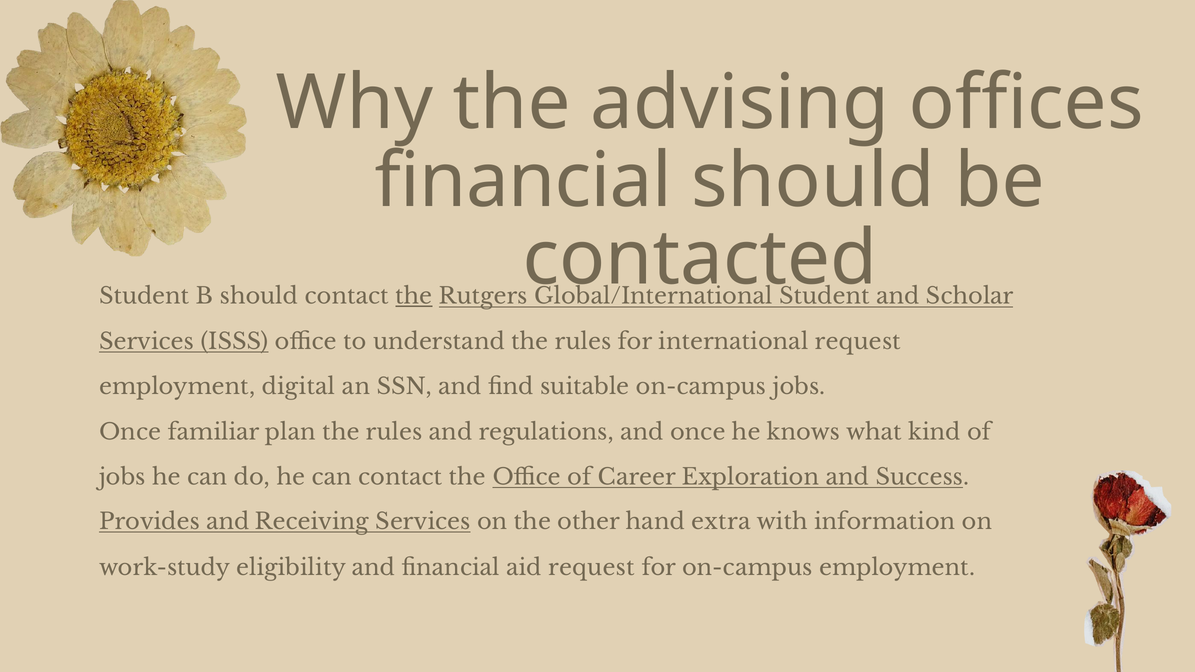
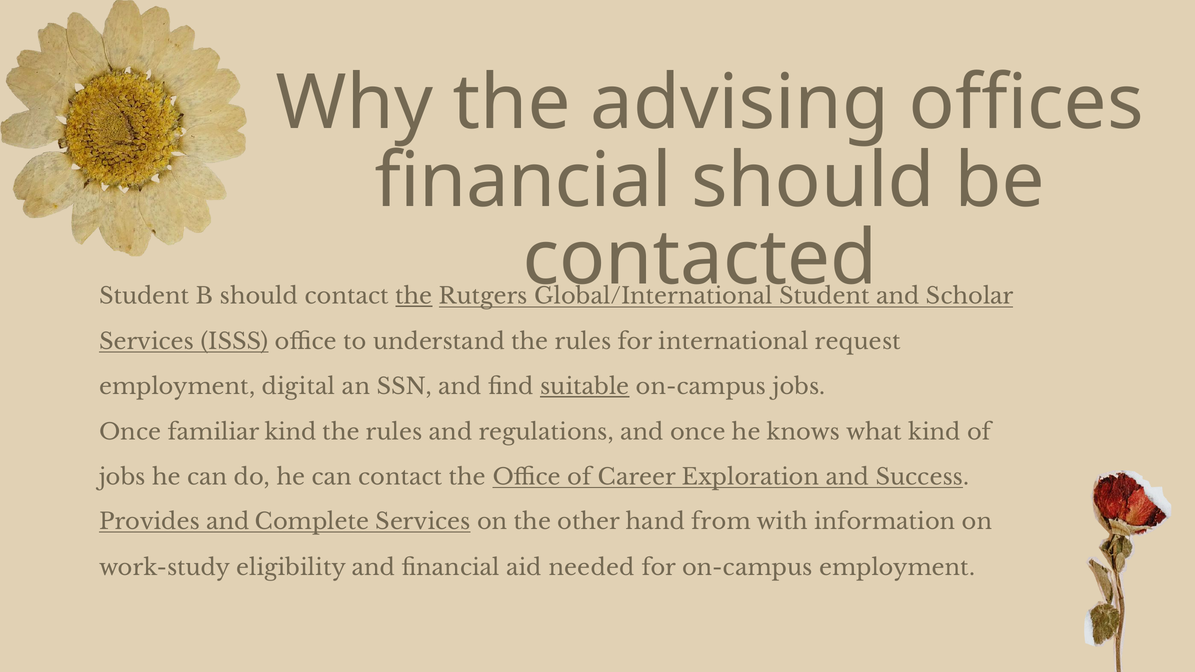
suitable underline: none -> present (585, 387)
familiar plan: plan -> kind (291, 432)
Receiving: Receiving -> Complete (312, 522)
extra: extra -> from (721, 522)
aid request: request -> needed (592, 568)
